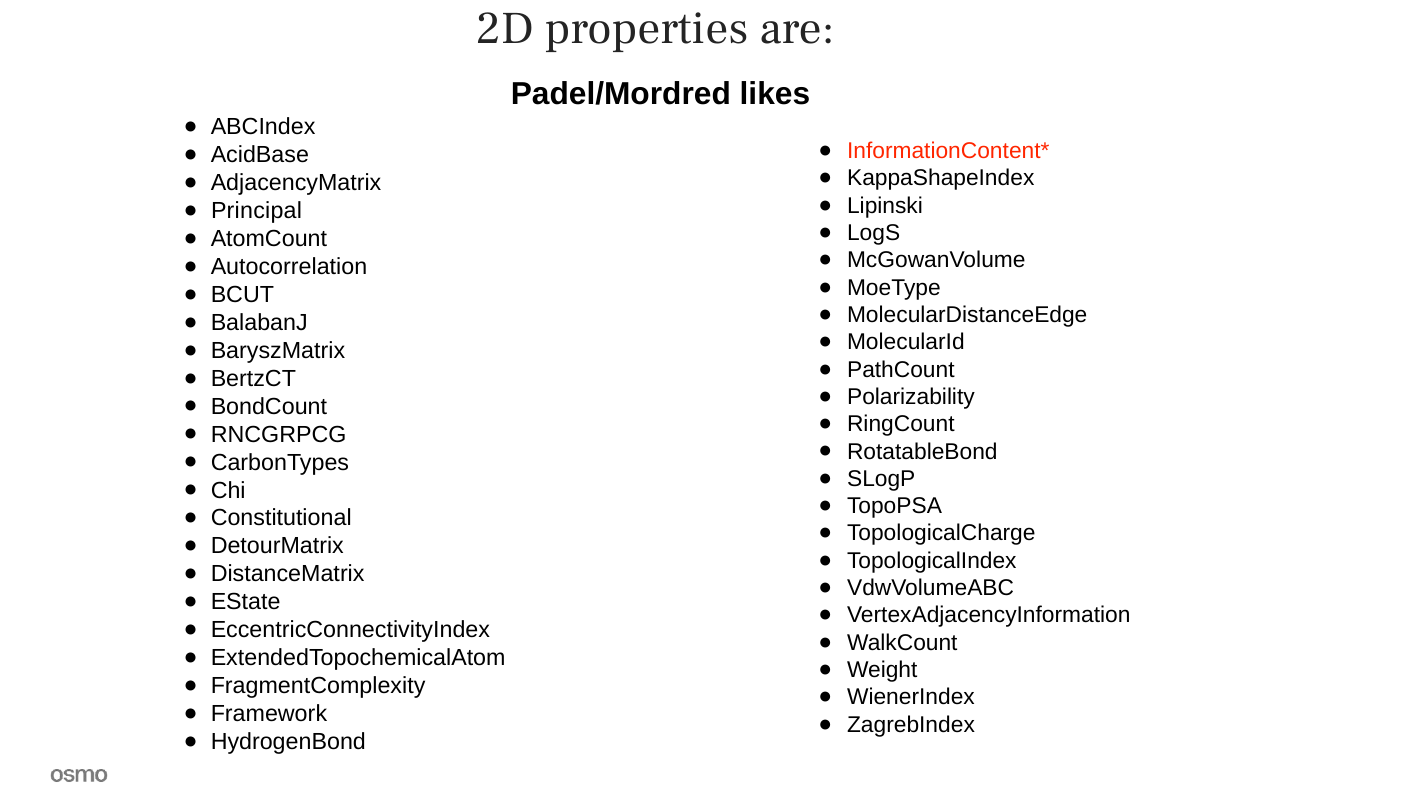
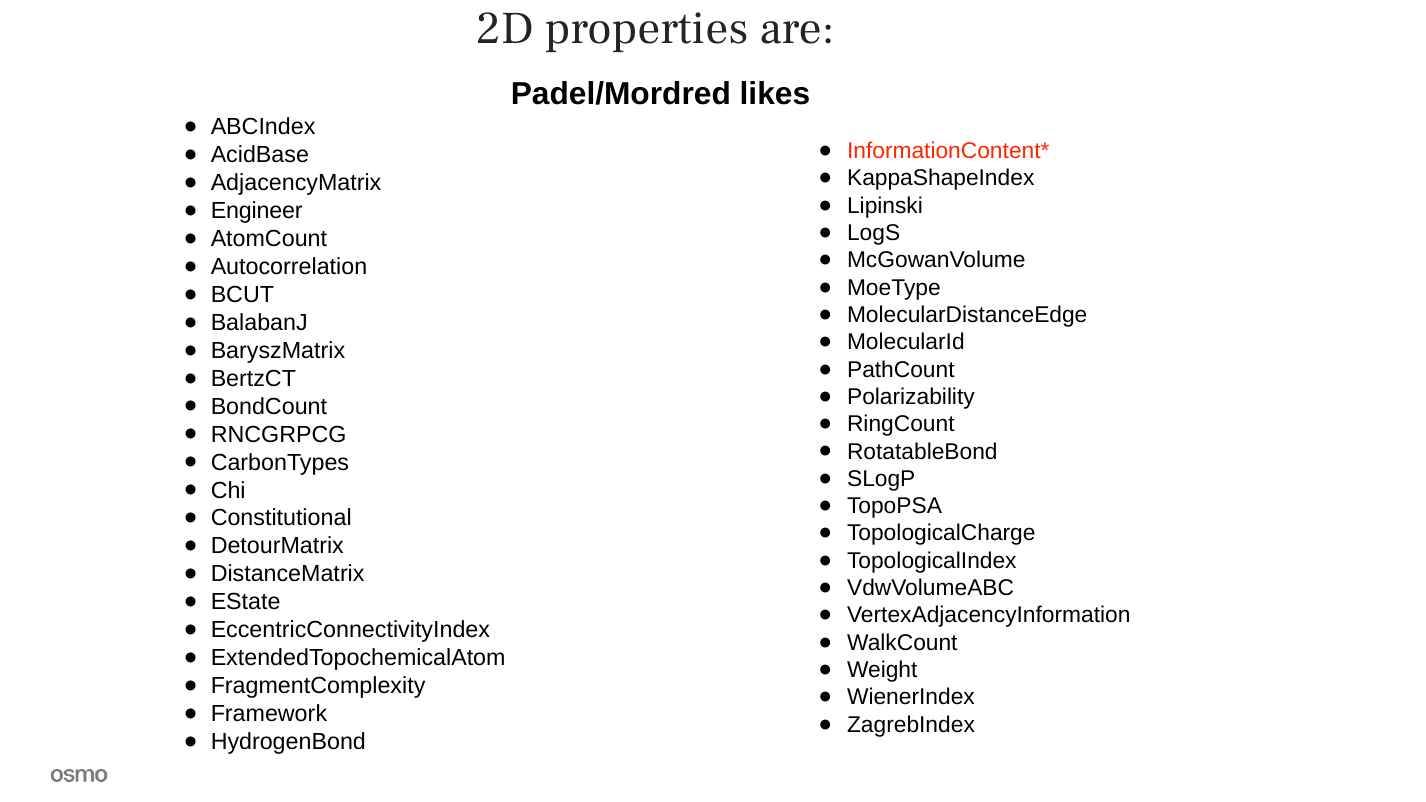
Principal: Principal -> Engineer (257, 211)
